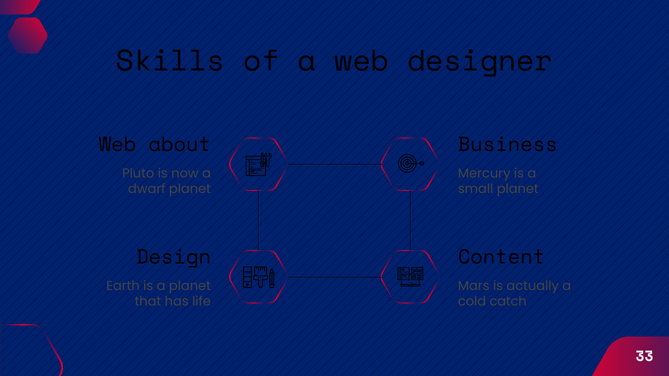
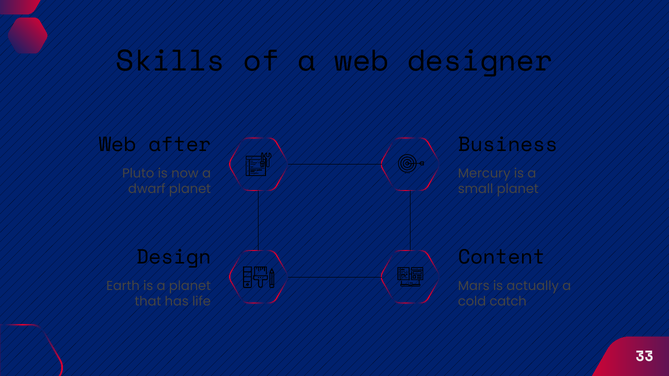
about: about -> after (180, 145)
